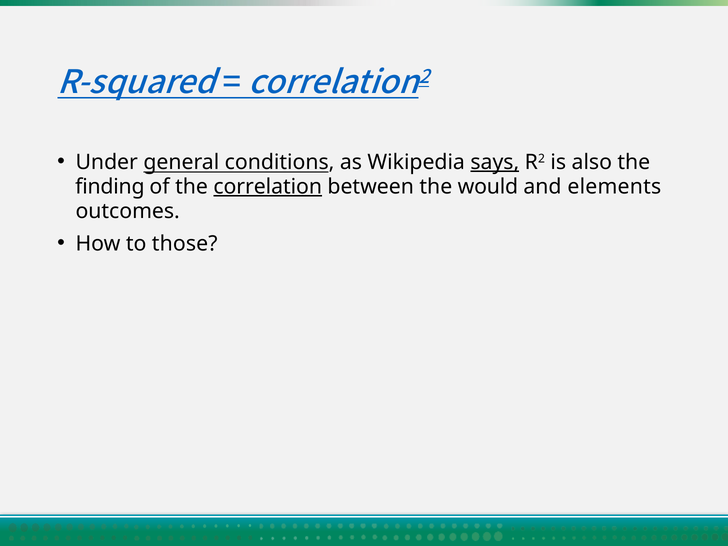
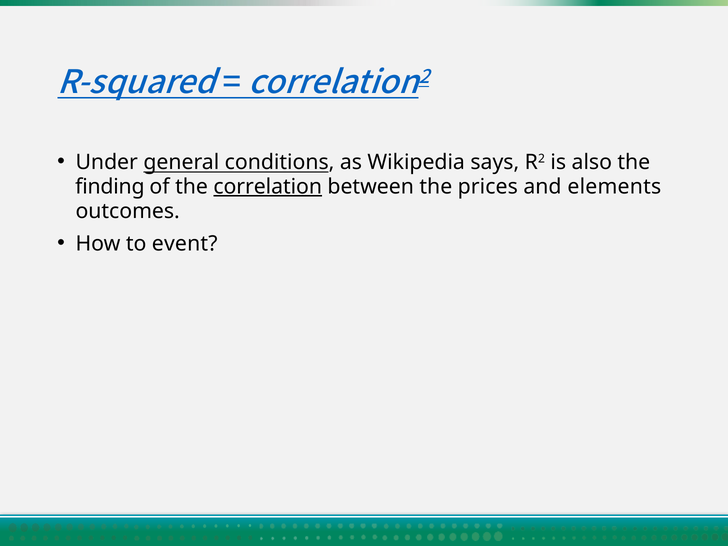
says underline: present -> none (495, 162)
would: would -> prices (488, 187)
those: those -> event (185, 244)
